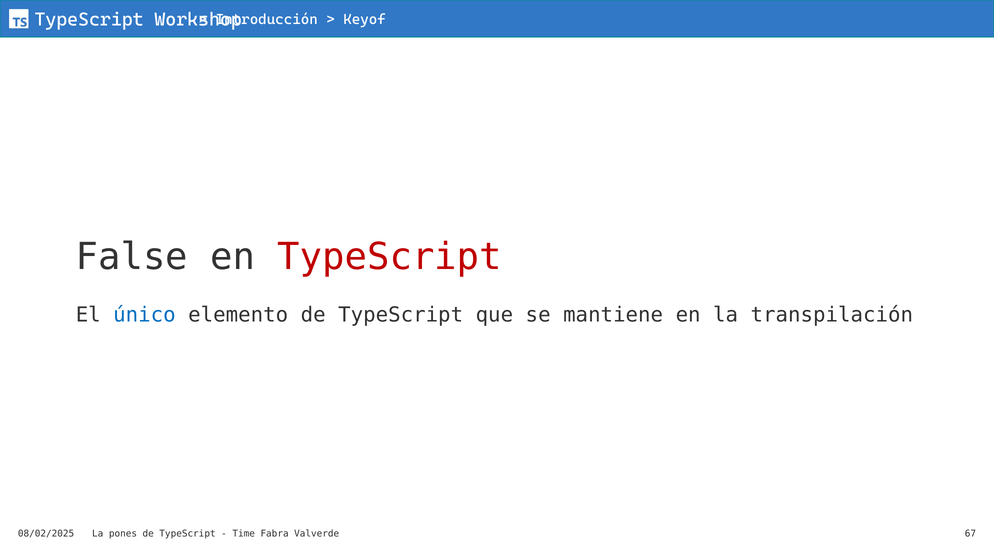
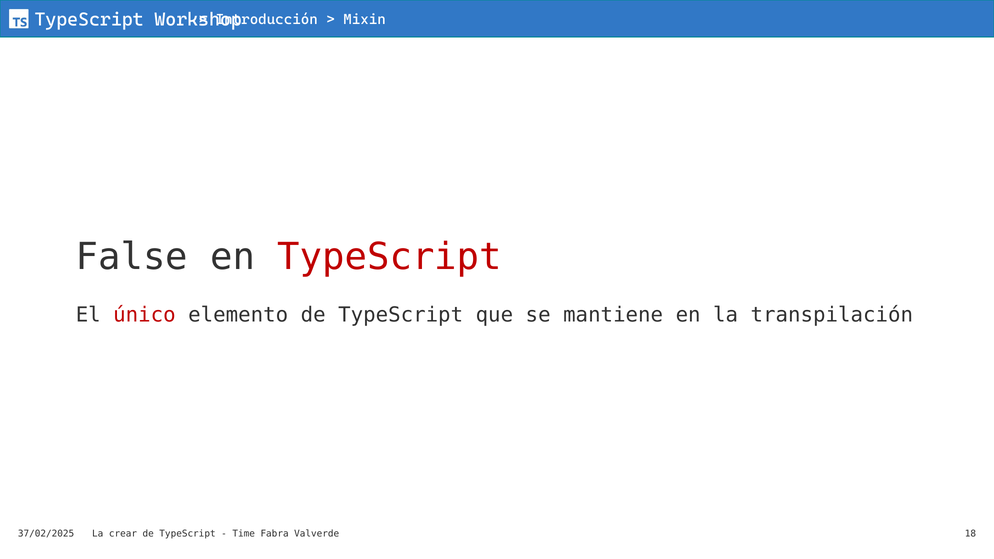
Keyof: Keyof -> Mixin (365, 19)
único colour: blue -> red (144, 315)
08/02/2025: 08/02/2025 -> 37/02/2025 (46, 534)
pones: pones -> crear (123, 534)
67: 67 -> 18 (970, 534)
